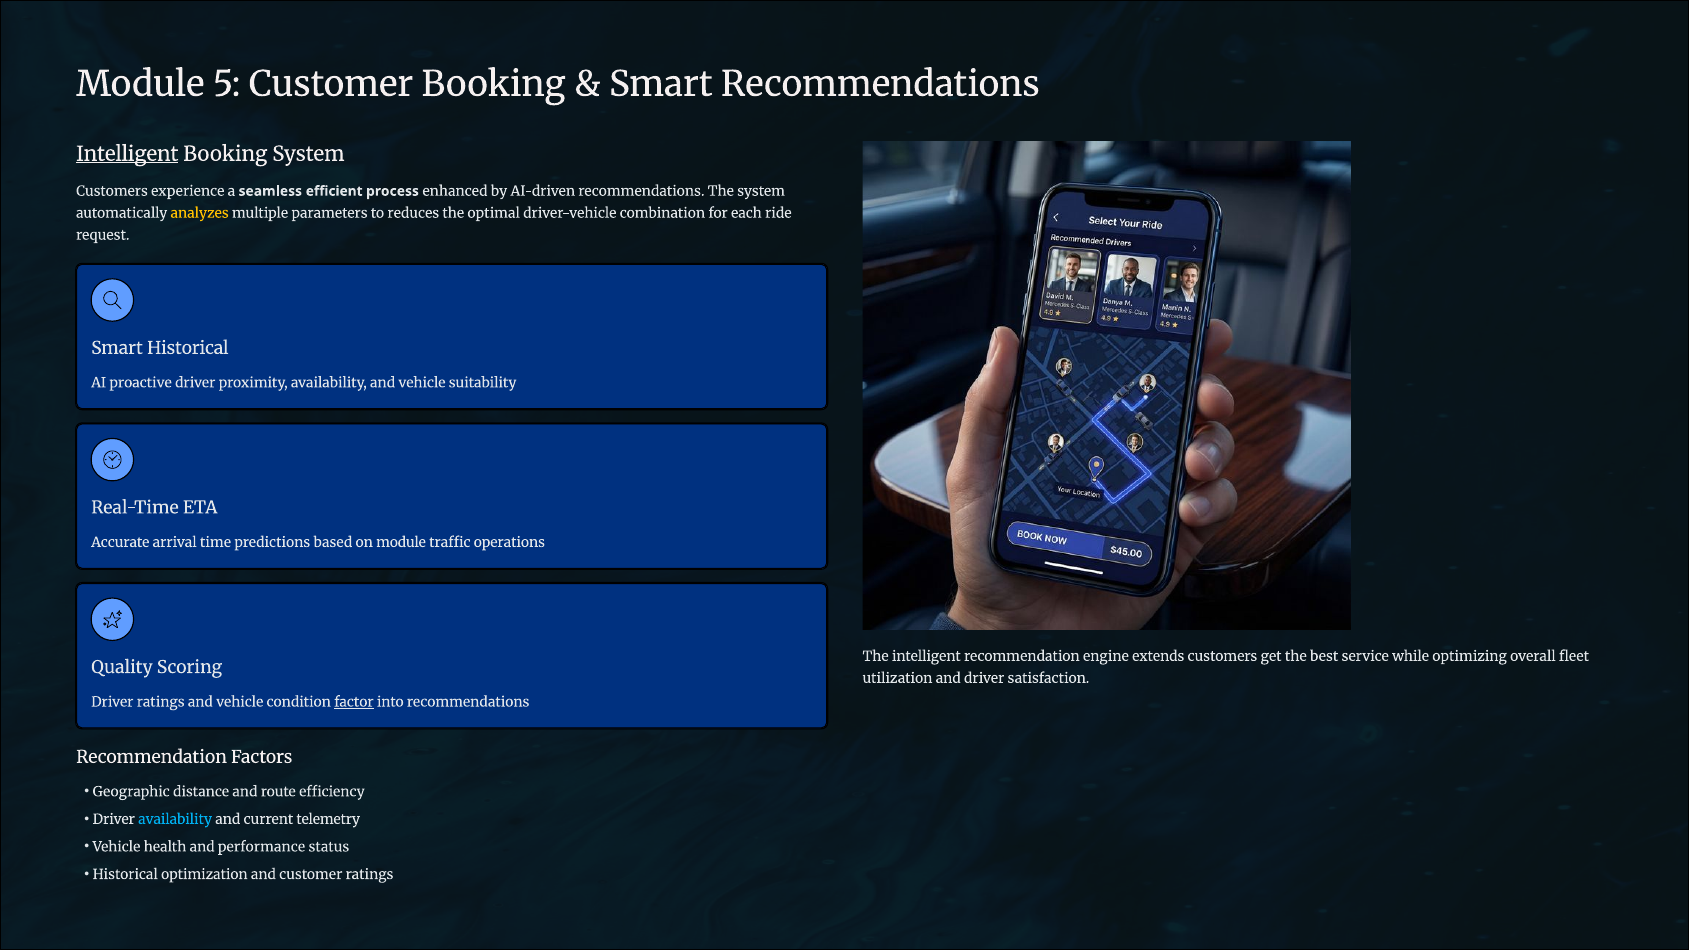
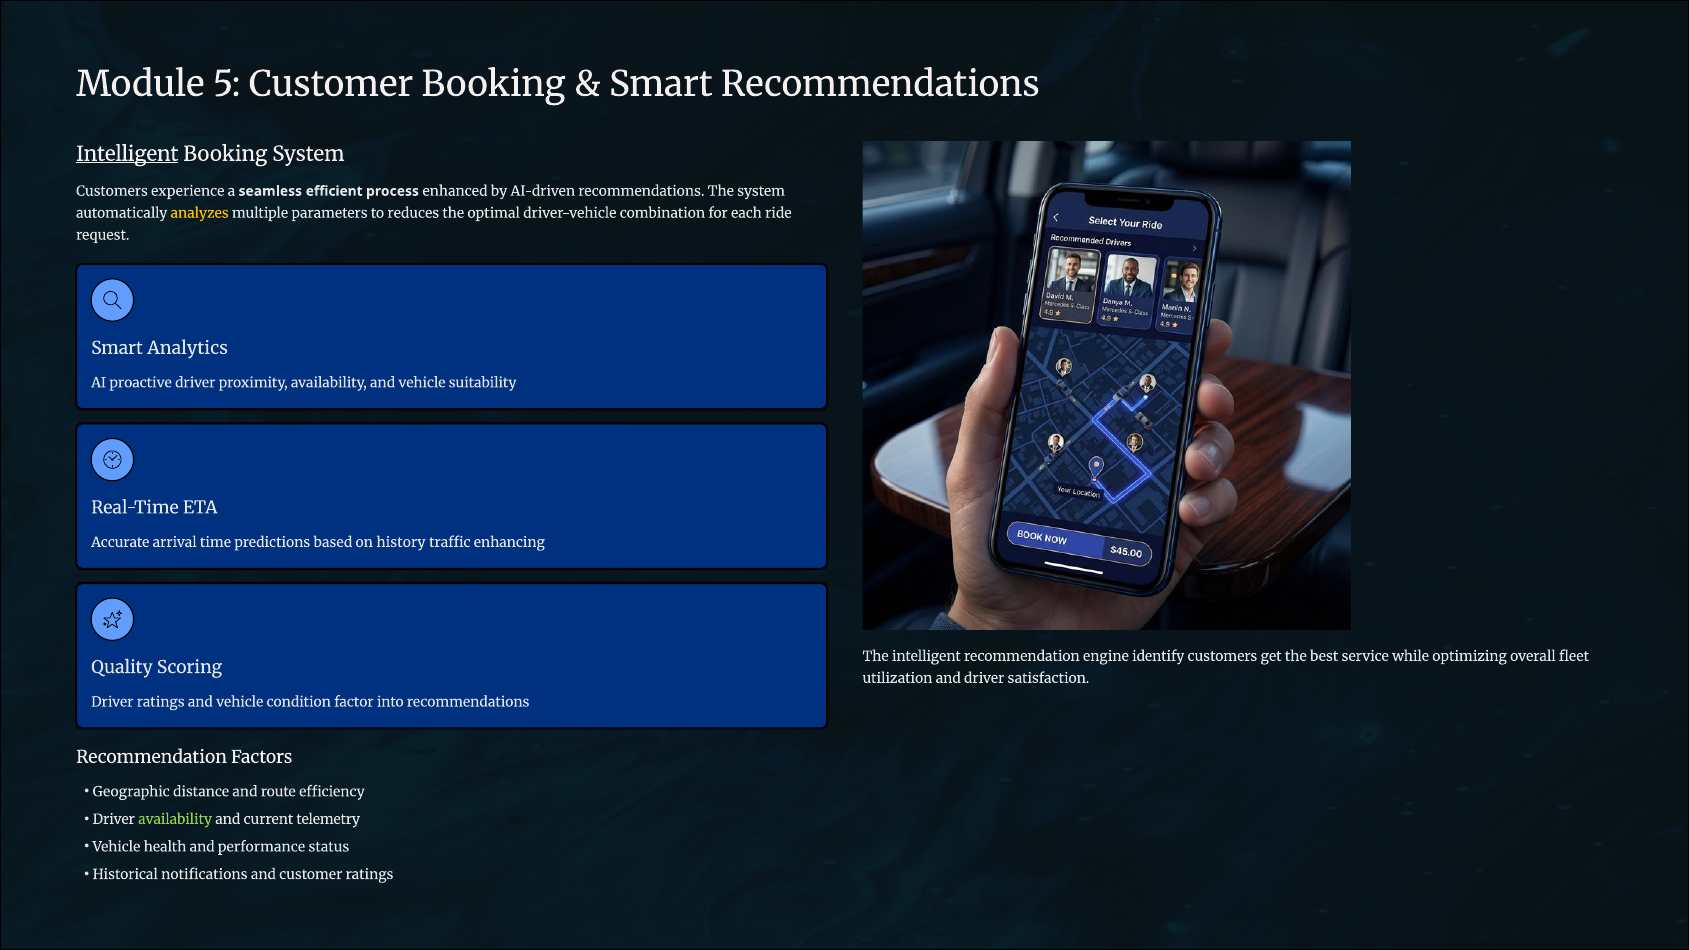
Smart Historical: Historical -> Analytics (188, 348)
on module: module -> history (401, 542)
operations: operations -> enhancing (509, 542)
extends: extends -> identify (1158, 656)
factor underline: present -> none (354, 702)
availability colour: light blue -> light green (175, 819)
optimization: optimization -> notifications (204, 875)
